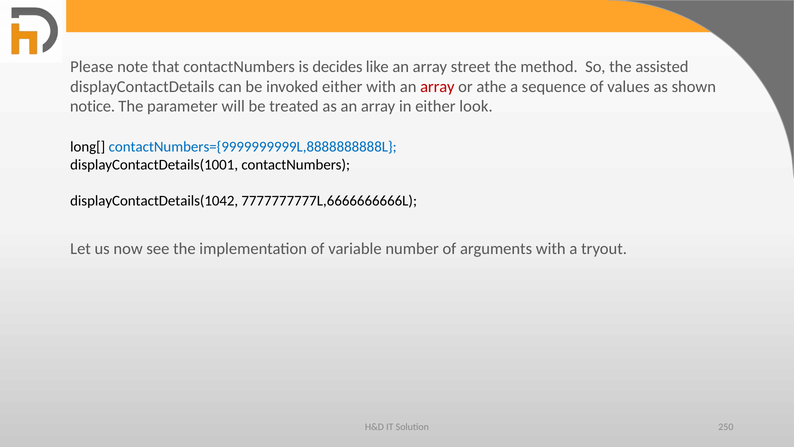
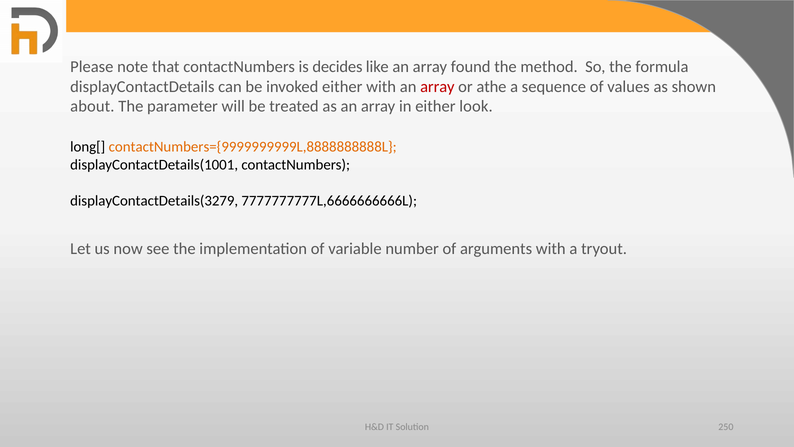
street: street -> found (471, 67)
assisted: assisted -> formula (662, 67)
notice: notice -> about (92, 106)
contactNumbers={9999999999L,8888888888L colour: blue -> orange (253, 147)
displayContactDetails(1042: displayContactDetails(1042 -> displayContactDetails(3279 (154, 200)
